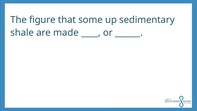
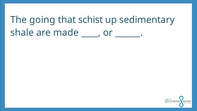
figure: figure -> going (42, 20)
some: some -> schist (91, 20)
